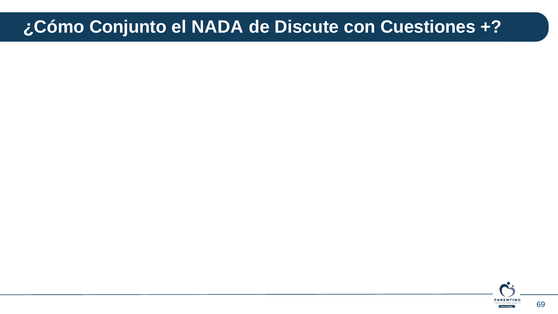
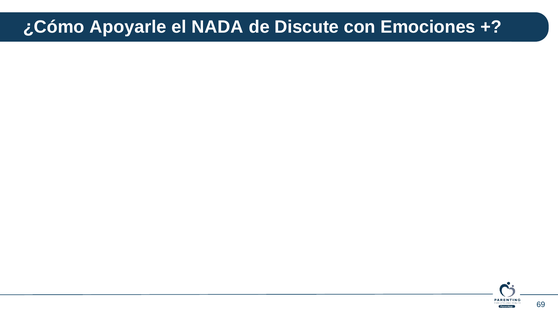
Conjunto: Conjunto -> Apoyarle (128, 27)
Cuestiones: Cuestiones -> Emociones (428, 27)
